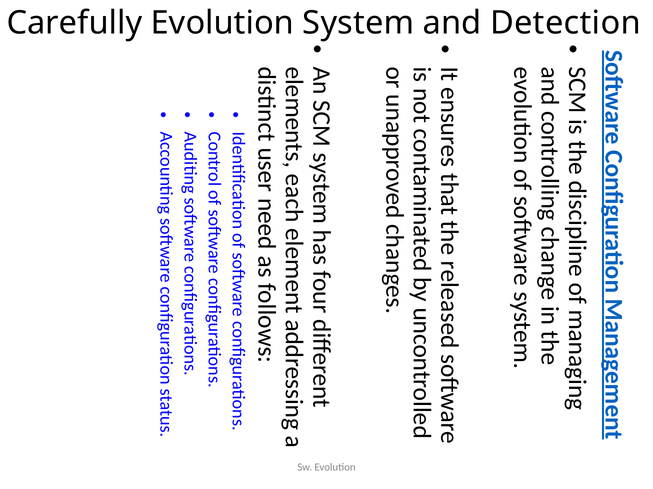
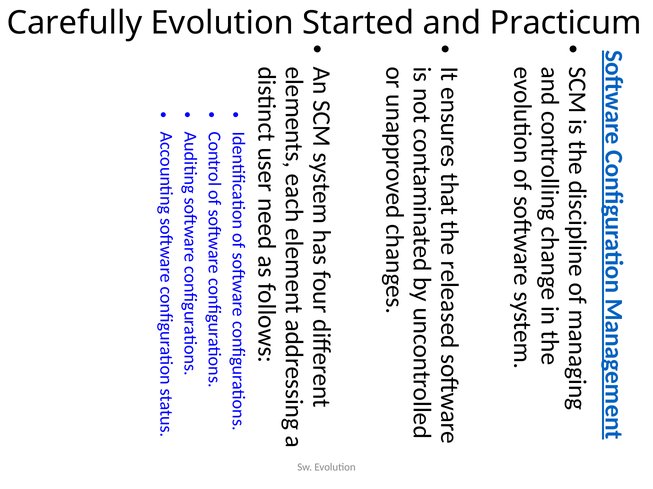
System: System -> Started (358, 23)
Detection: Detection -> Practicum (566, 23)
